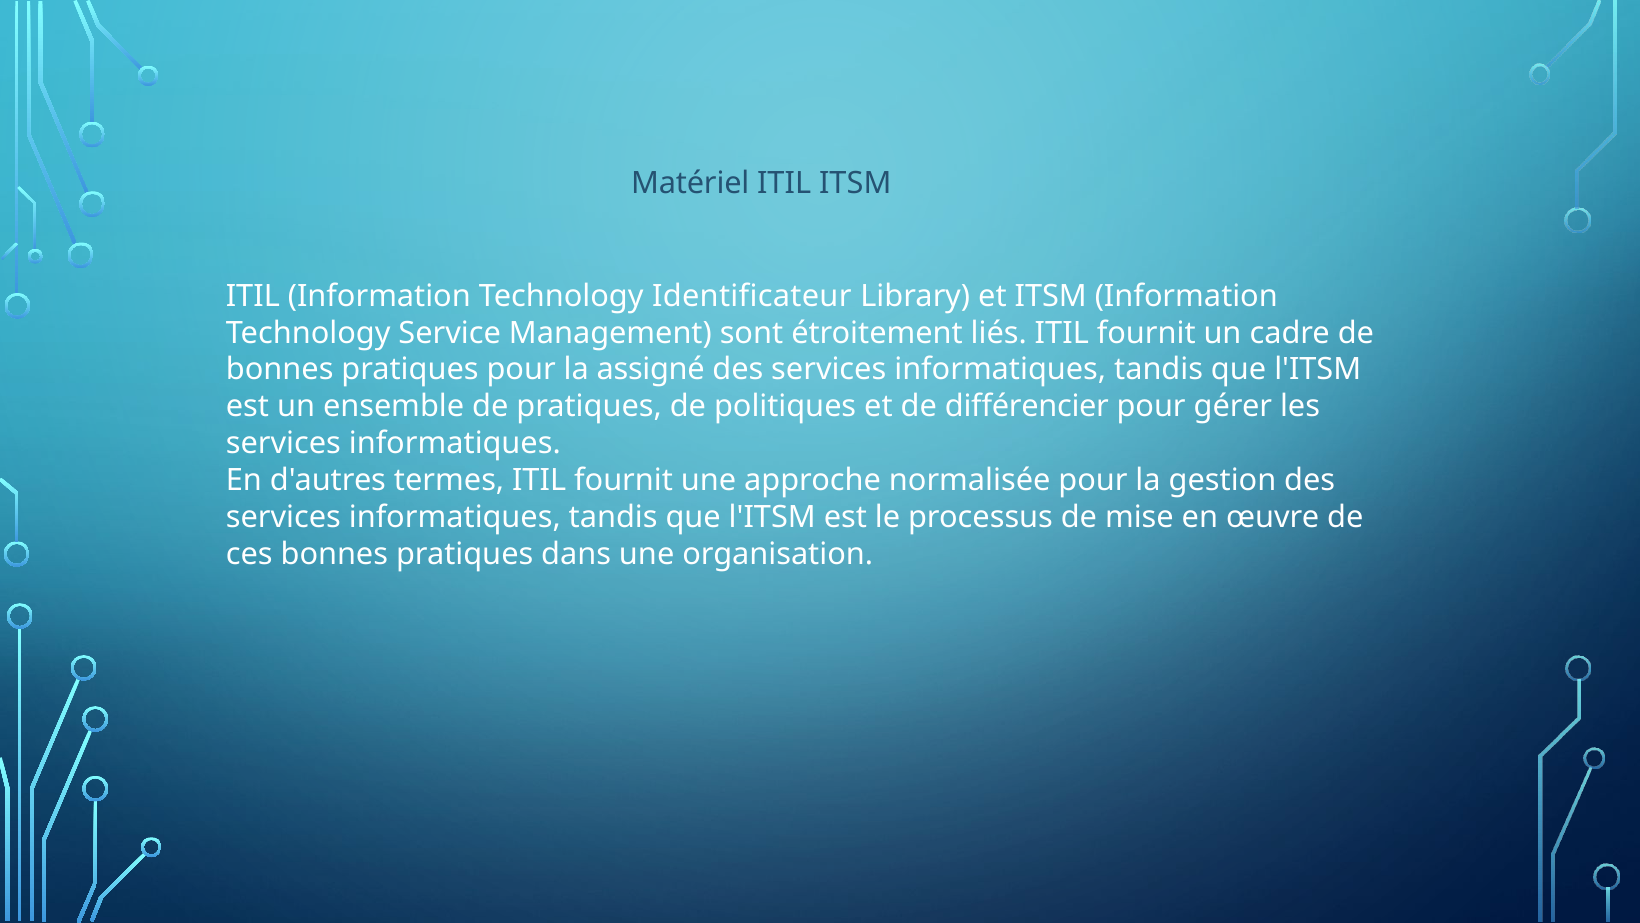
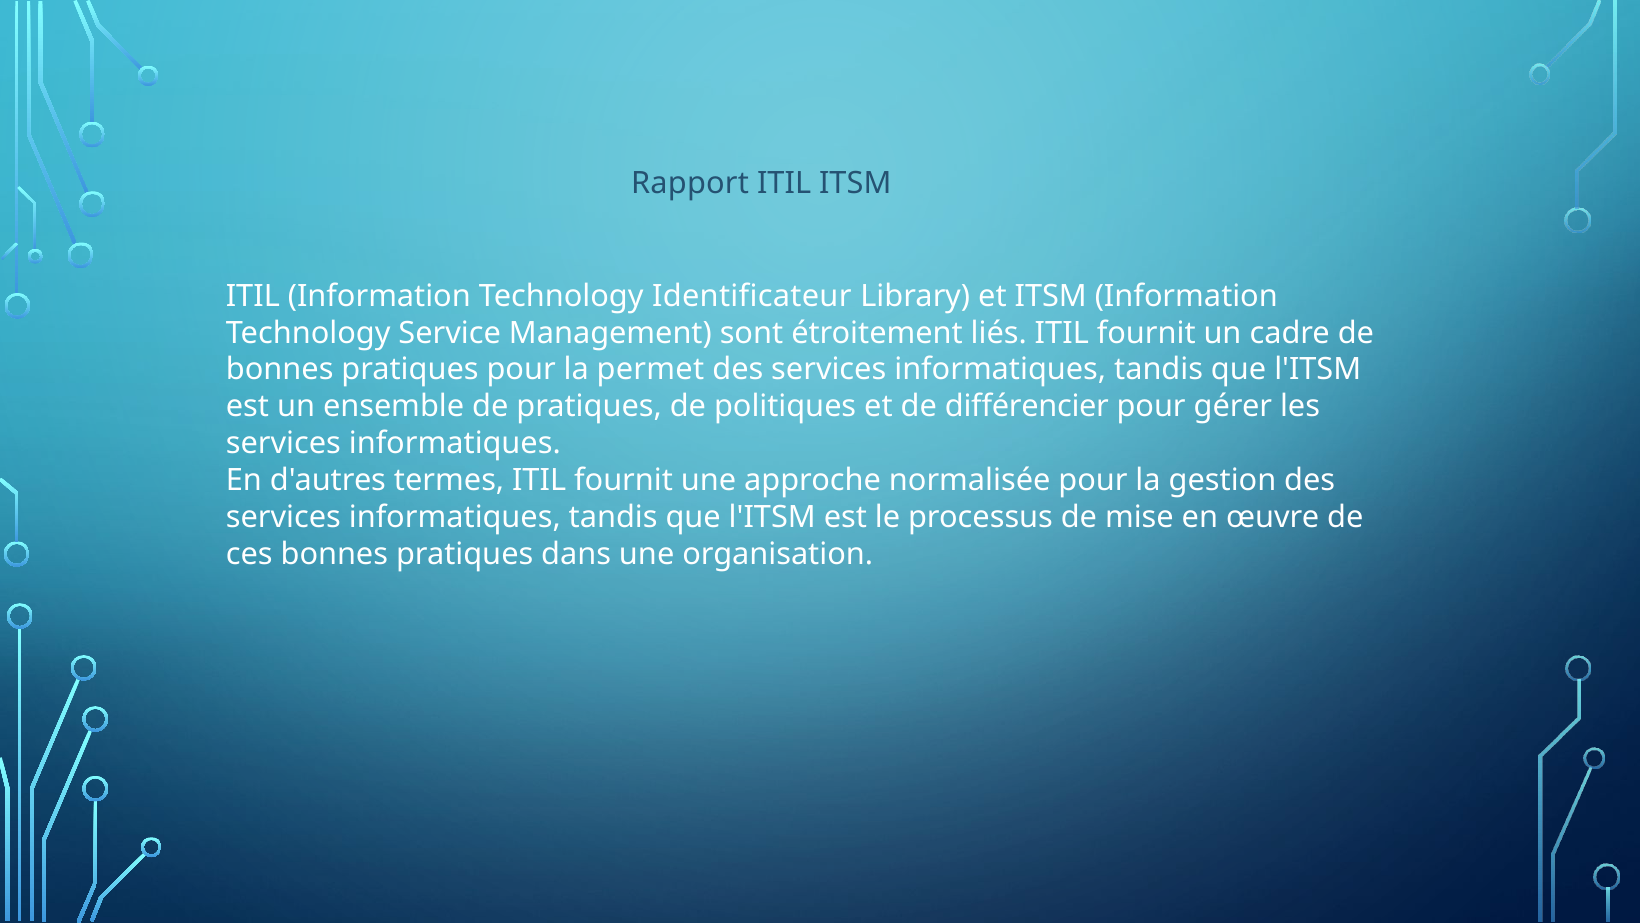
Matériel: Matériel -> Rapport (690, 184)
assigné: assigné -> permet (650, 370)
